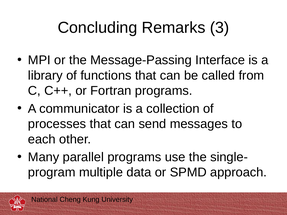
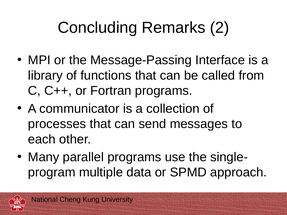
3: 3 -> 2 (220, 28)
